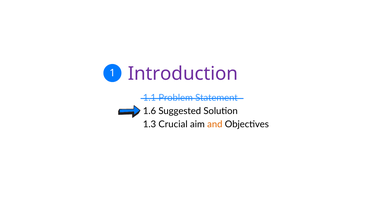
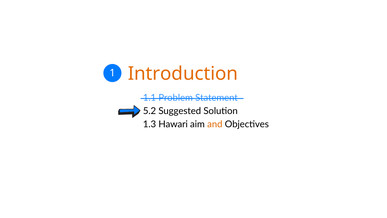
Introduction colour: purple -> orange (183, 74)
1.6: 1.6 -> 5.2 (150, 111)
Crucial: Crucial -> Hawari (173, 124)
